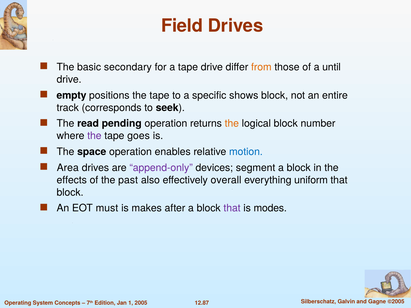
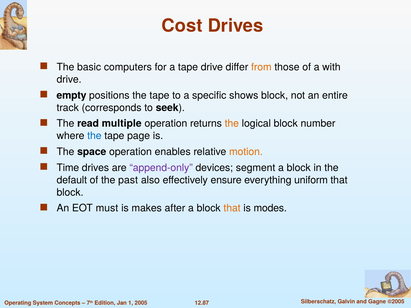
Field: Field -> Cost (182, 26)
secondary: secondary -> computers (128, 67)
until: until -> with (331, 67)
pending: pending -> multiple (122, 124)
the colour: purple -> blue (94, 136)
goes: goes -> page (139, 136)
motion colour: blue -> orange (246, 152)
Area: Area -> Time (68, 168)
effects: effects -> default (72, 180)
overall: overall -> ensure (226, 180)
that colour: purple -> orange (232, 208)
